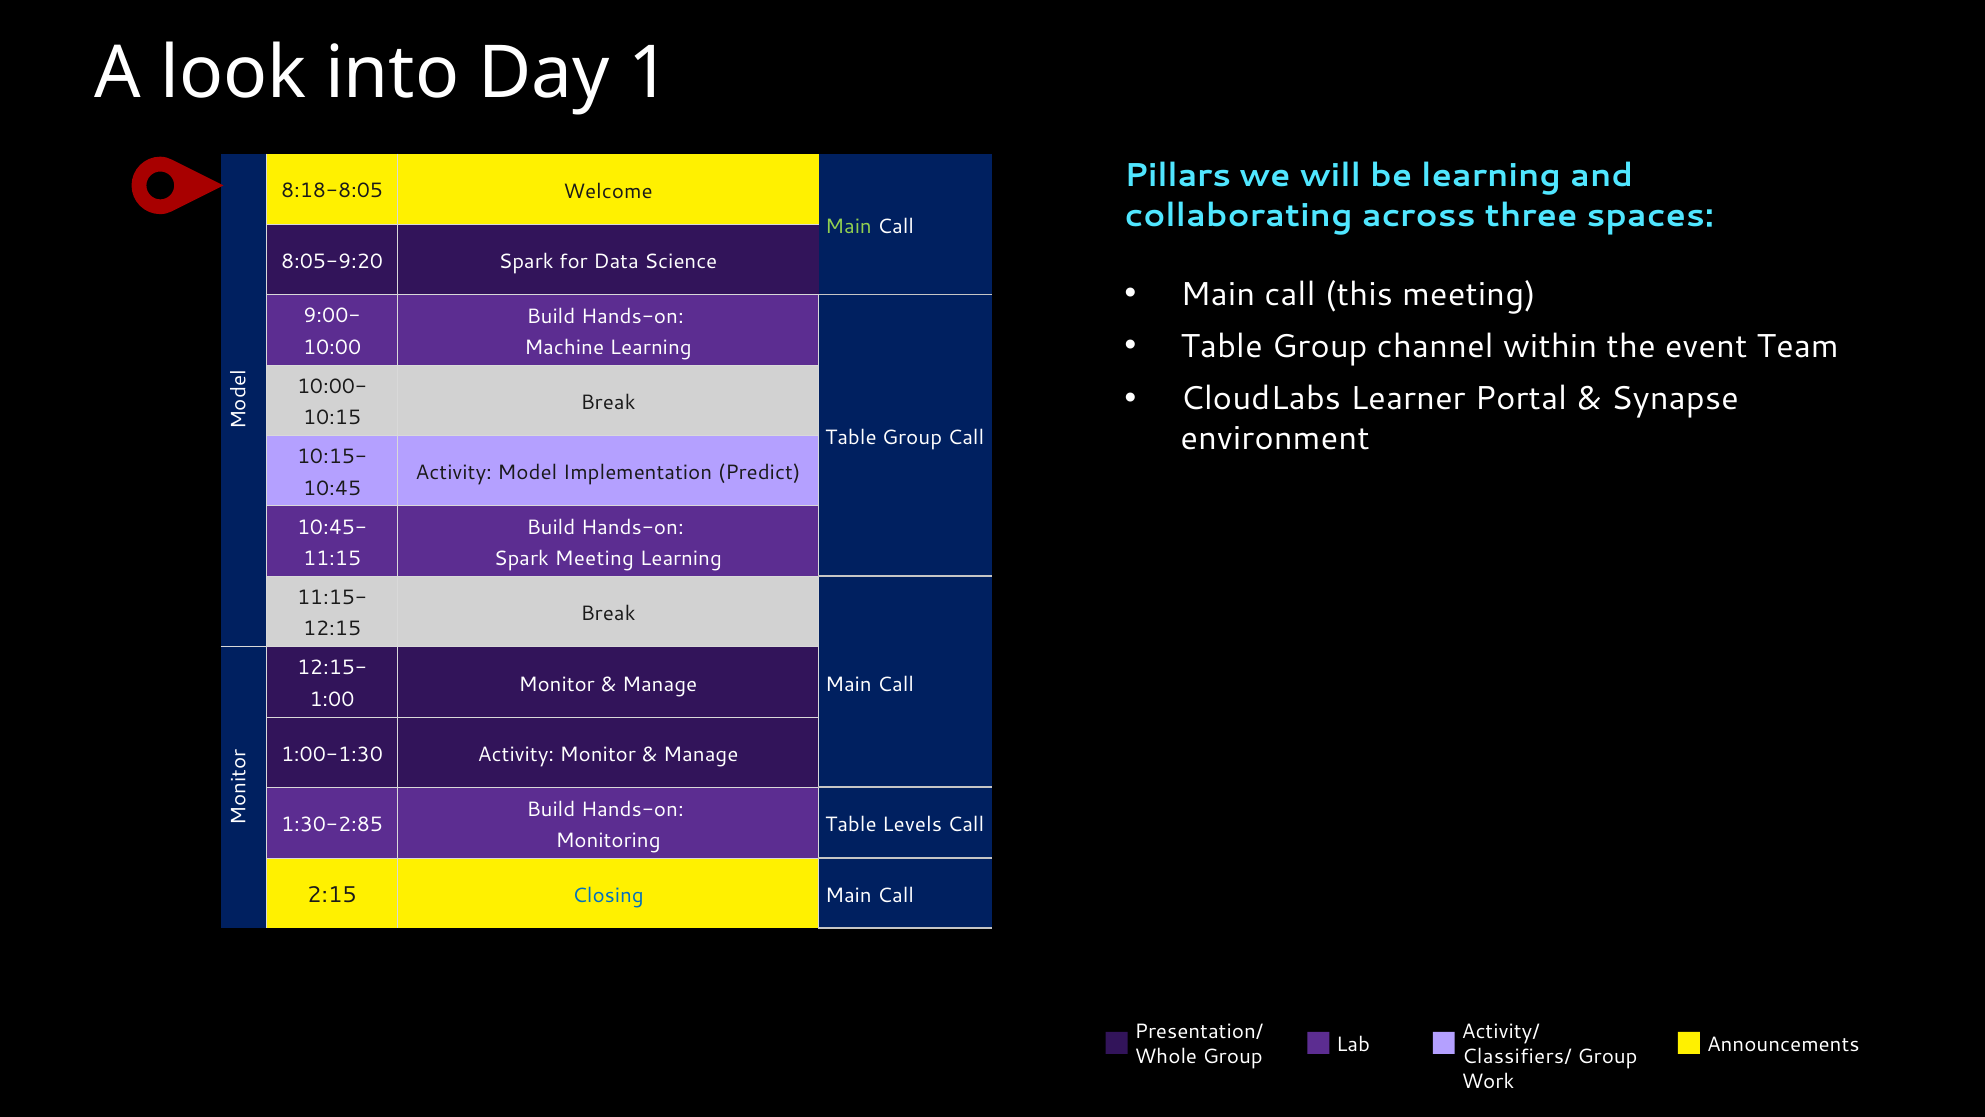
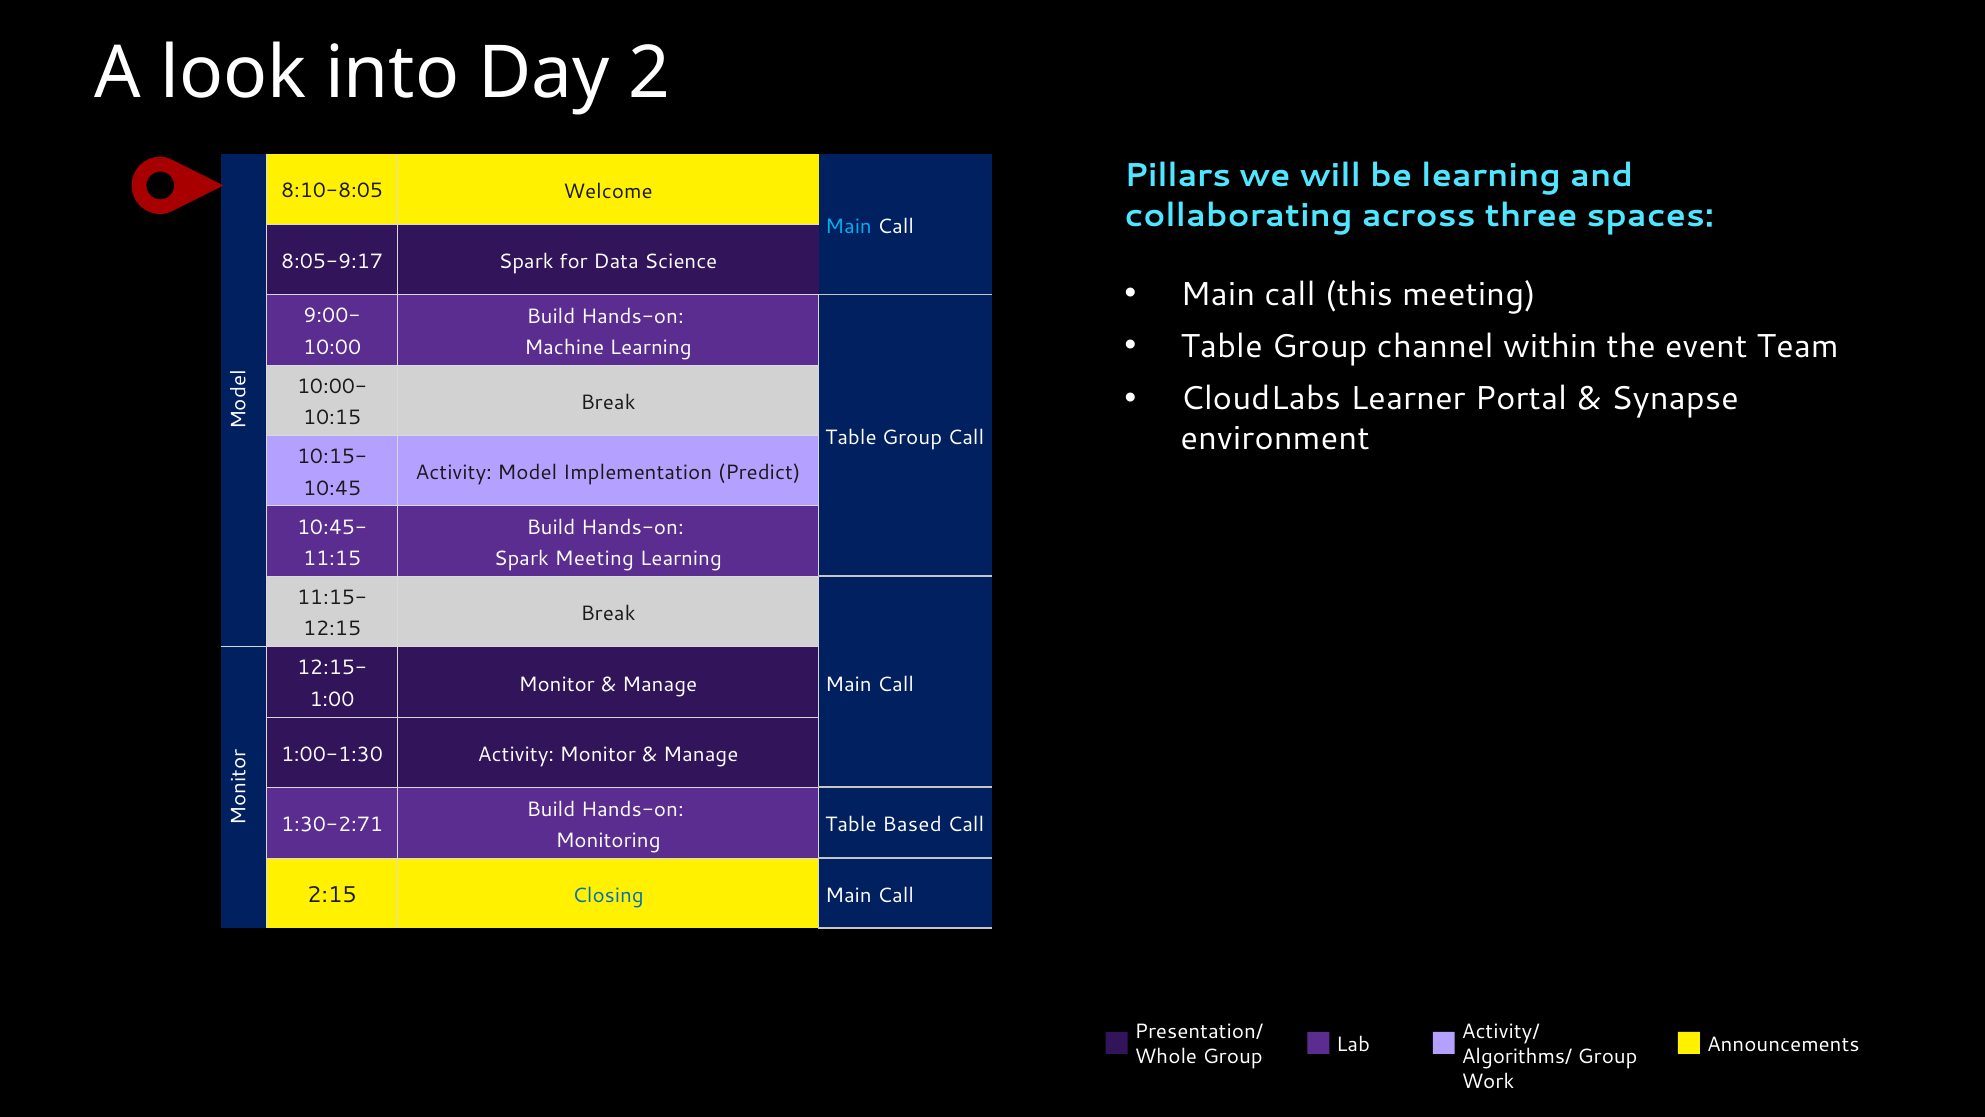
1: 1 -> 2 (649, 74)
8:18-8:05: 8:18-8:05 -> 8:10-8:05 (332, 191)
Main colour: light green -> light blue (848, 226)
8:05-9:20: 8:05-9:20 -> 8:05-9:17 (332, 261)
1:30-2:85: 1:30-2:85 -> 1:30-2:71 (332, 824)
Levels: Levels -> Based (912, 825)
Classifiers/: Classifiers/ -> Algorithms/ (1517, 1056)
